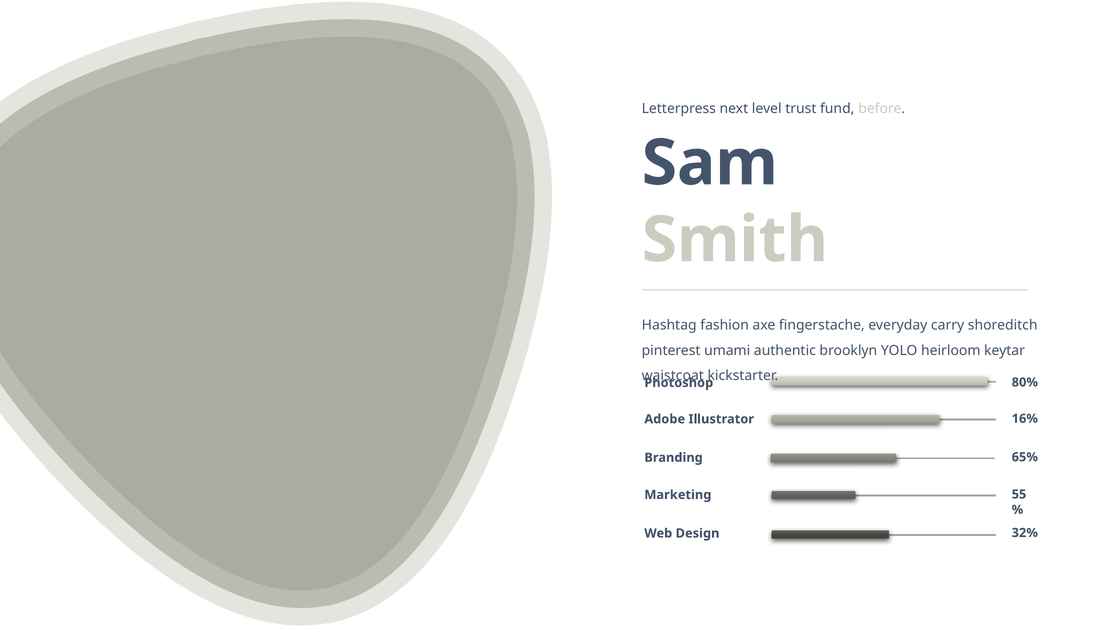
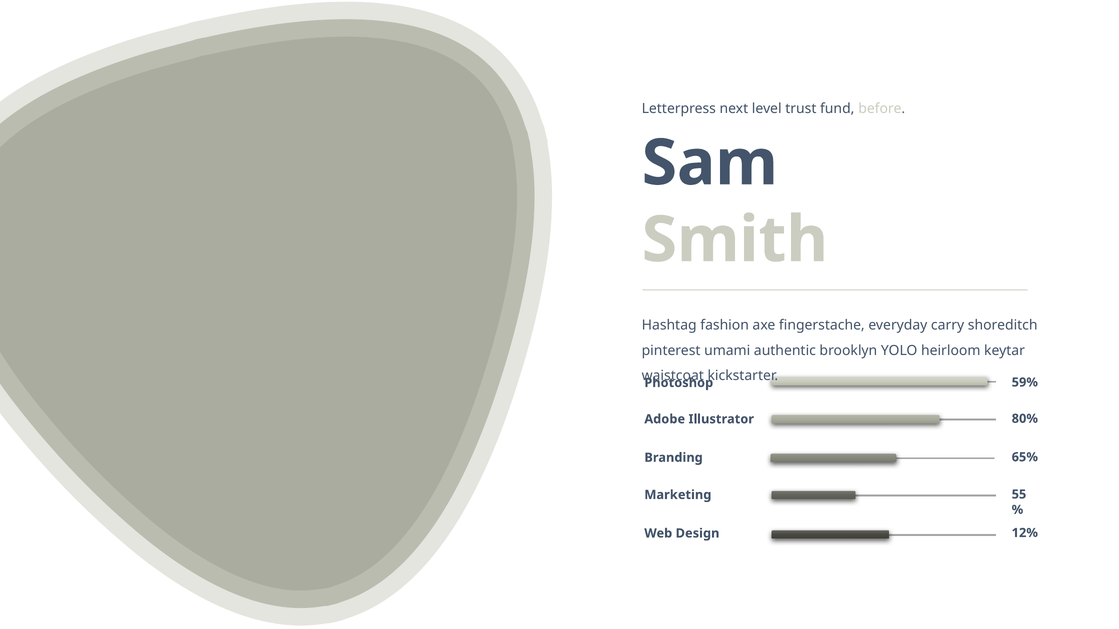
80%: 80% -> 59% (1025, 383)
16%: 16% -> 80% (1025, 419)
32%: 32% -> 12% (1025, 533)
